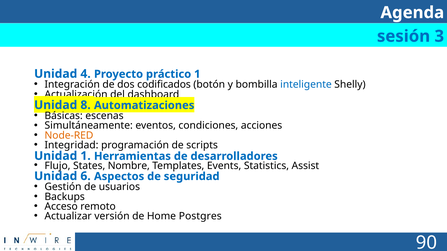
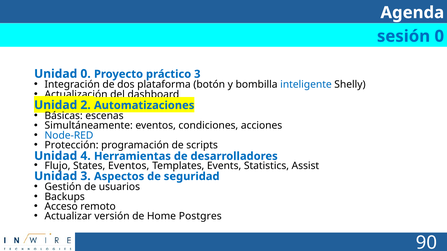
sesión 3: 3 -> 0 (439, 36)
4: 4 -> 0 (86, 74)
práctico 1: 1 -> 3 (197, 74)
codificados: codificados -> plataforma (164, 85)
8: 8 -> 2 (86, 105)
Node-RED colour: orange -> blue (69, 136)
Integridad: Integridad -> Protección (72, 145)
1: 1 -> 4 (86, 156)
States Nombre: Nombre -> Eventos (129, 166)
6: 6 -> 3 (86, 176)
